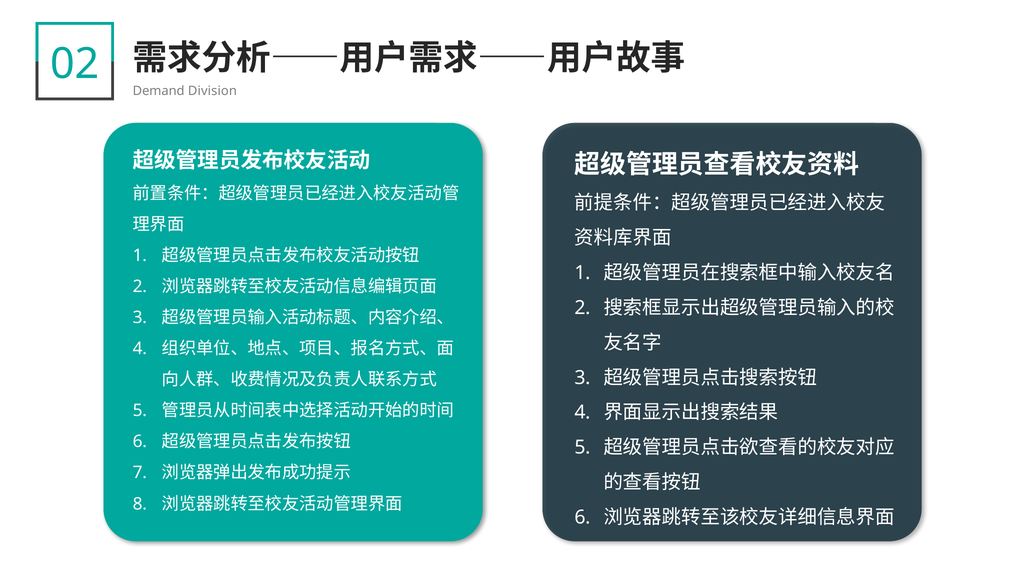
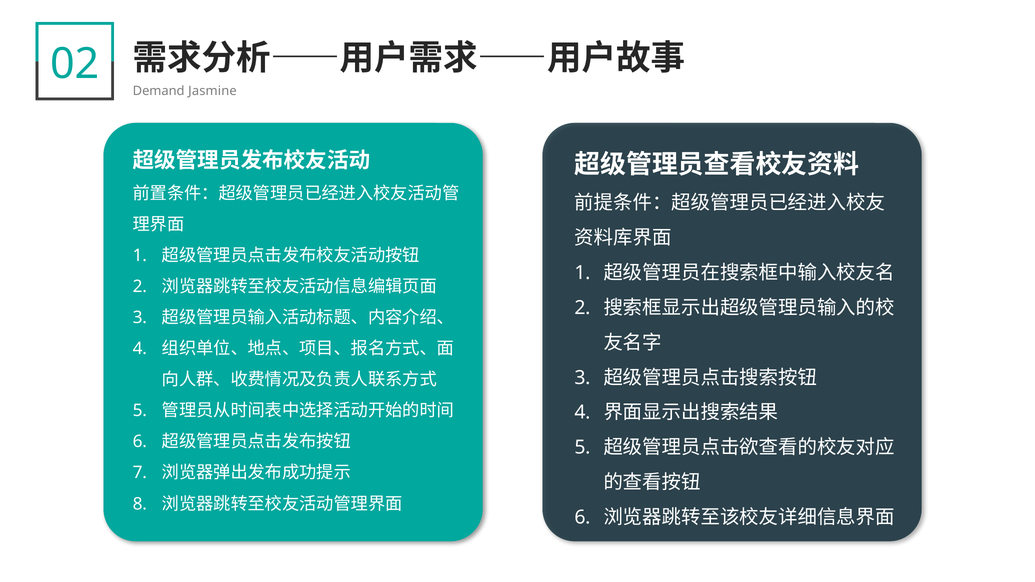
Division: Division -> Jasmine (212, 91)
